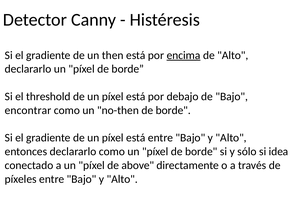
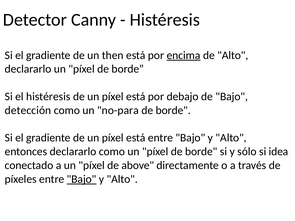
el threshold: threshold -> histéresis (48, 97)
encontrar: encontrar -> detección (28, 110)
no-then: no-then -> no-para (118, 110)
Bajo underline: none -> present (82, 179)
